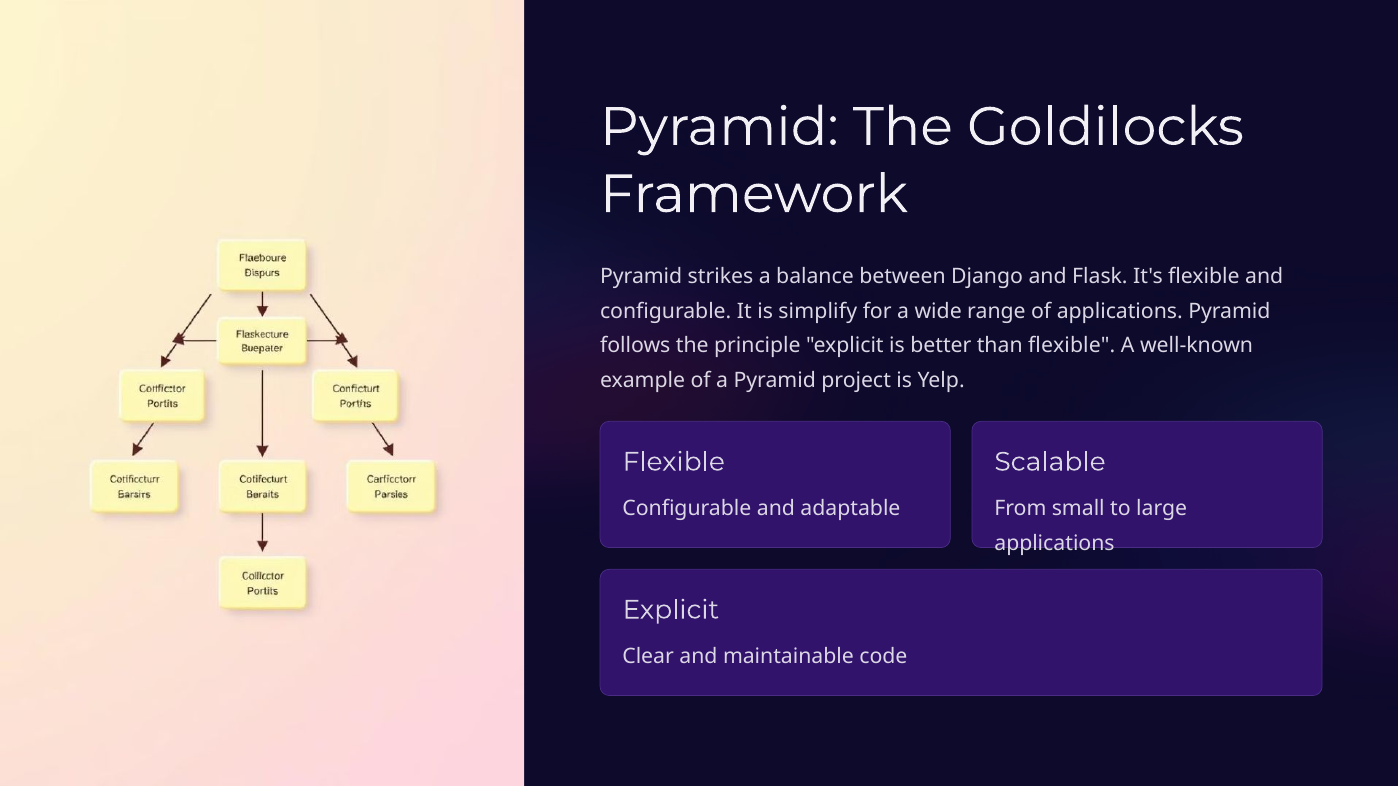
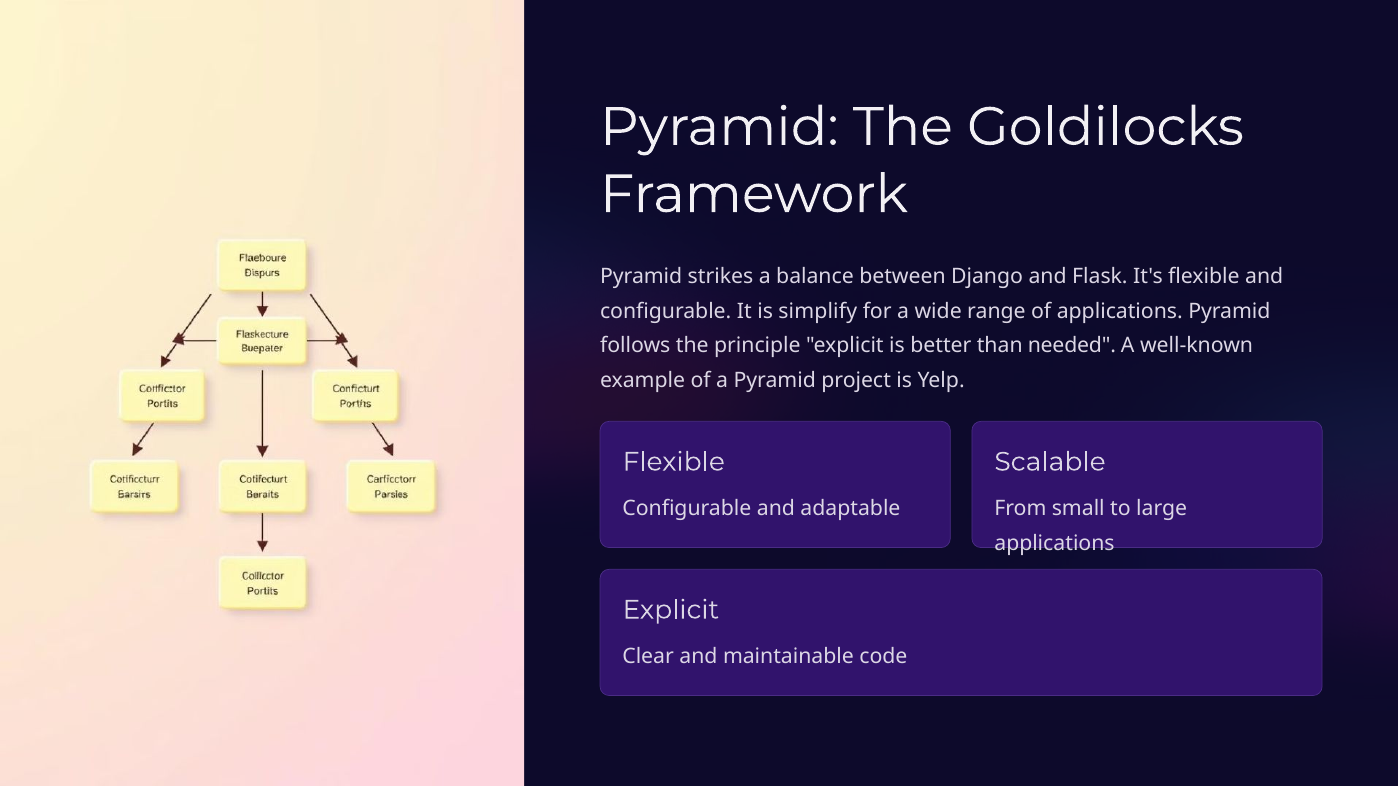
than flexible: flexible -> needed (1072, 346)
